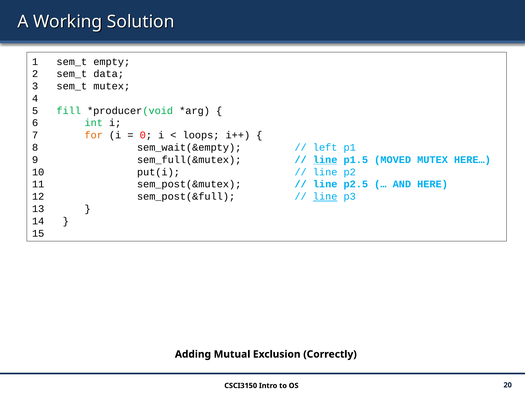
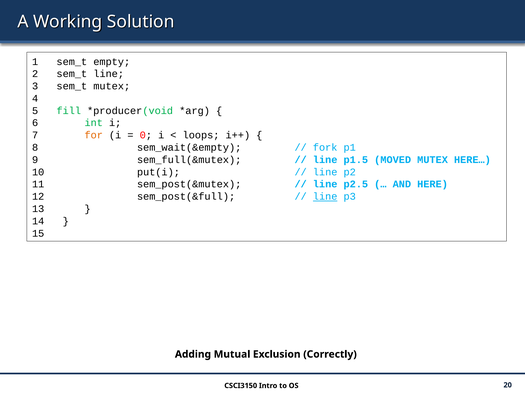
sem_t data: data -> line (109, 74)
left: left -> fork (325, 147)
line underline: present -> none (325, 160)
